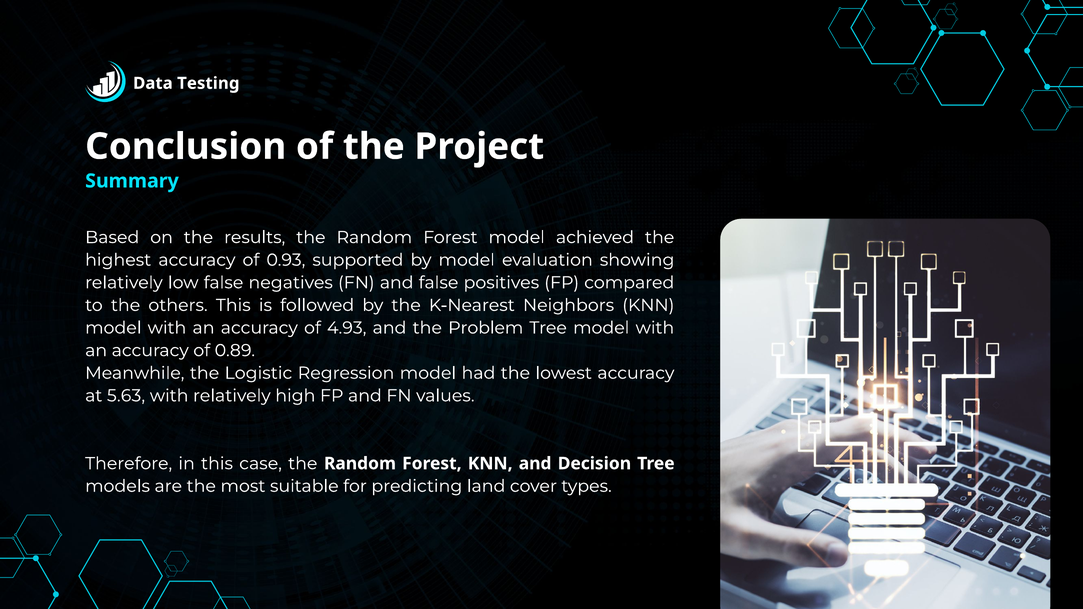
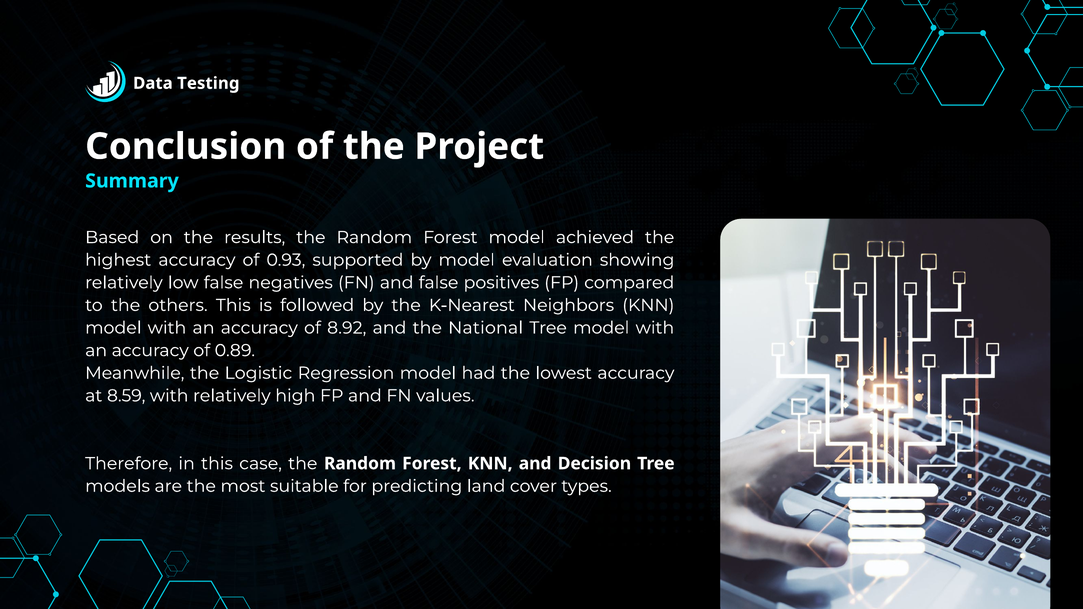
4.93: 4.93 -> 8.92 (347, 328)
Problem: Problem -> National (486, 328)
5.63: 5.63 -> 8.59 (126, 396)
